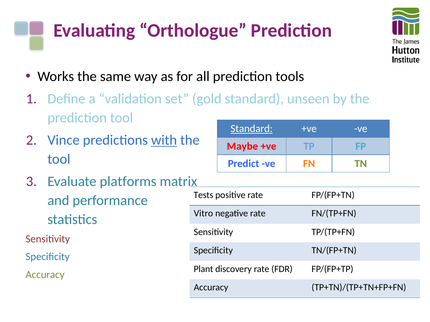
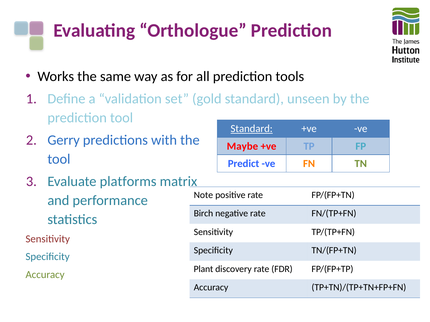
Vince: Vince -> Gerry (64, 140)
with underline: present -> none (164, 140)
Tests: Tests -> Note (203, 195)
Vitro: Vitro -> Birch (203, 214)
